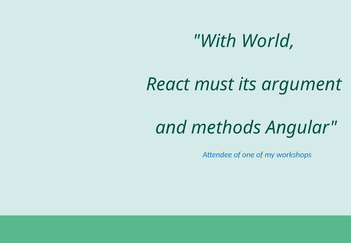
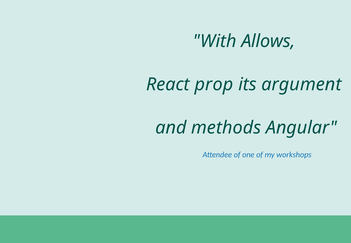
World: World -> Allows (268, 41)
must: must -> prop (214, 84)
